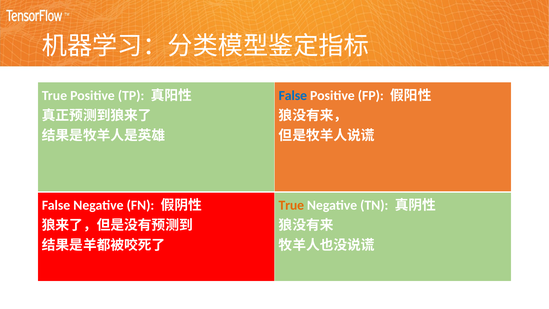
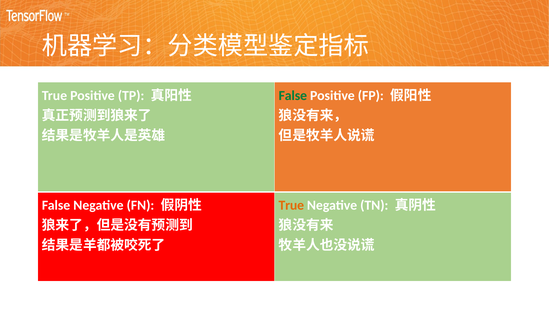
False colour: blue -> green (293, 96)
